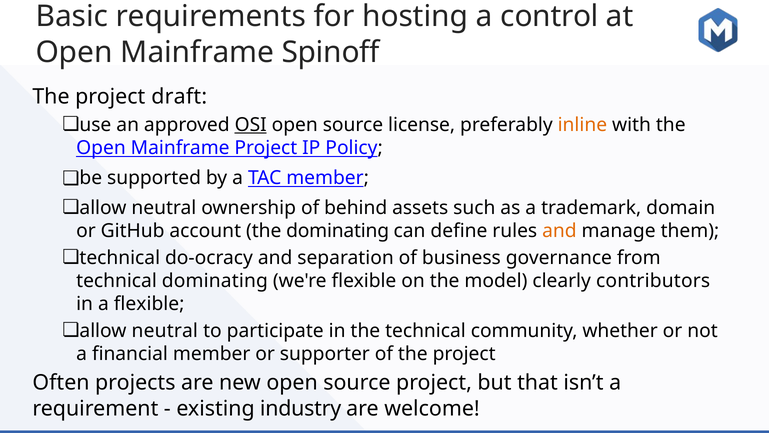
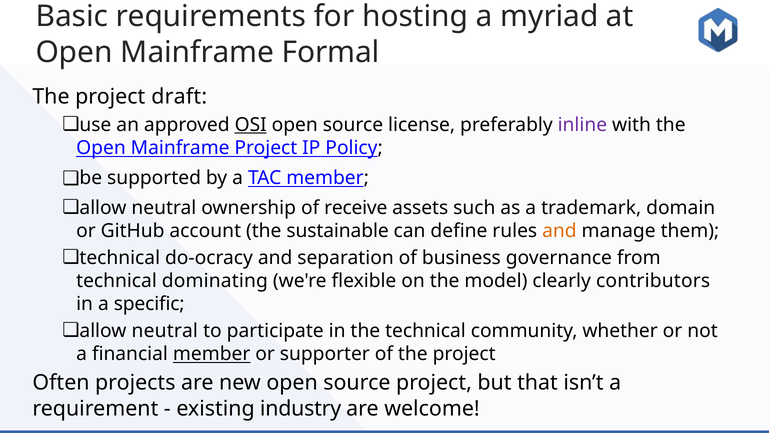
control: control -> myriad (549, 16)
Spinoff: Spinoff -> Formal (331, 52)
inline colour: orange -> purple (582, 125)
behind: behind -> receive (356, 208)
the dominating: dominating -> sustainable (338, 231)
a flexible: flexible -> specific (149, 304)
member underline: none -> present (212, 354)
